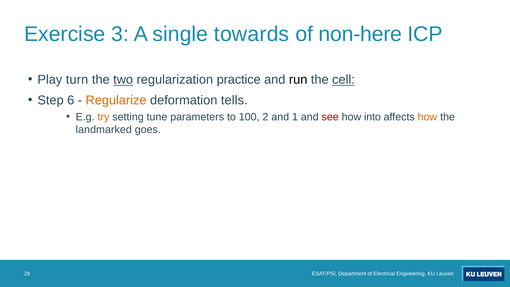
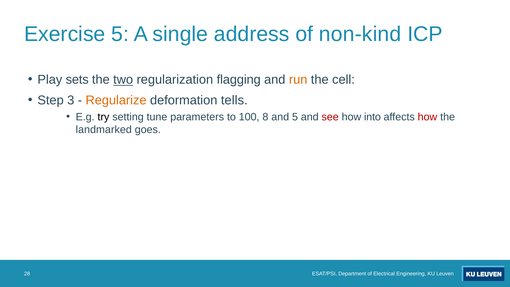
Exercise 3: 3 -> 5 (120, 34)
towards: towards -> address (252, 34)
non-here: non-here -> non-kind (360, 34)
turn: turn -> sets (77, 80)
practice: practice -> flagging (239, 80)
run colour: black -> orange (298, 80)
cell underline: present -> none (343, 80)
6: 6 -> 3 (71, 100)
try colour: orange -> black (103, 117)
2: 2 -> 8 (265, 117)
and 1: 1 -> 5 (295, 117)
how colour: orange -> red (427, 117)
